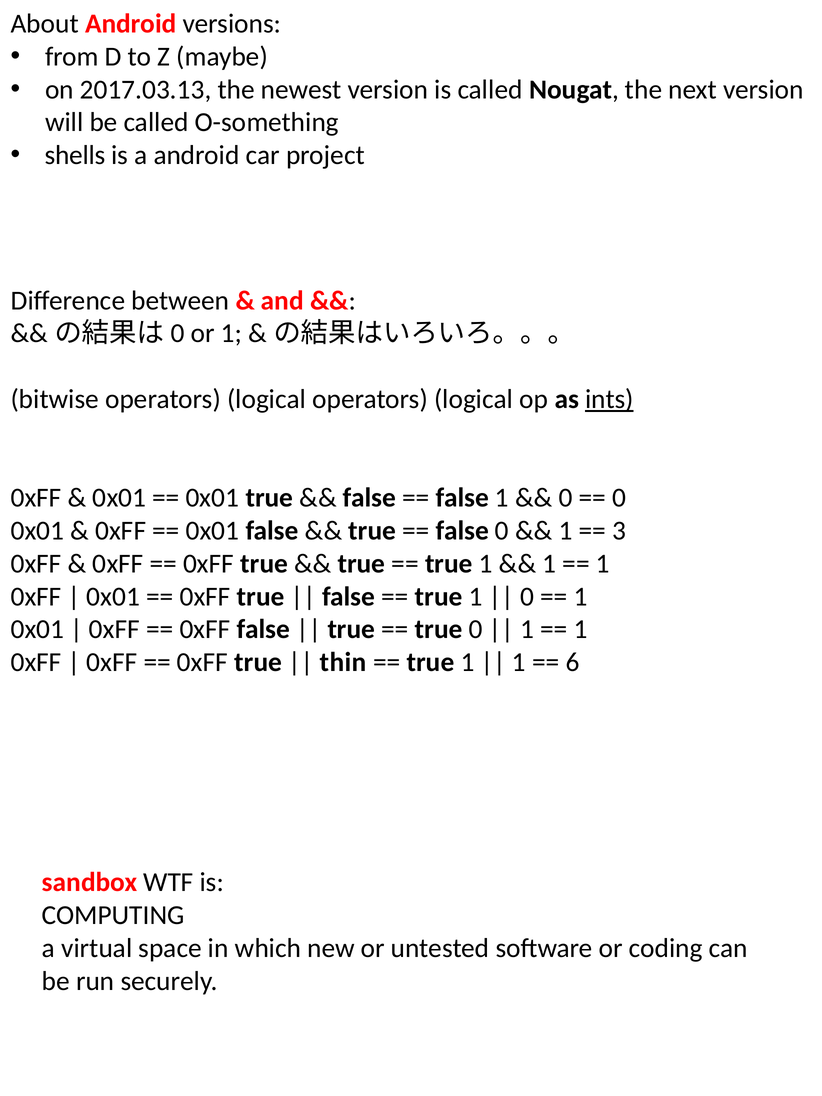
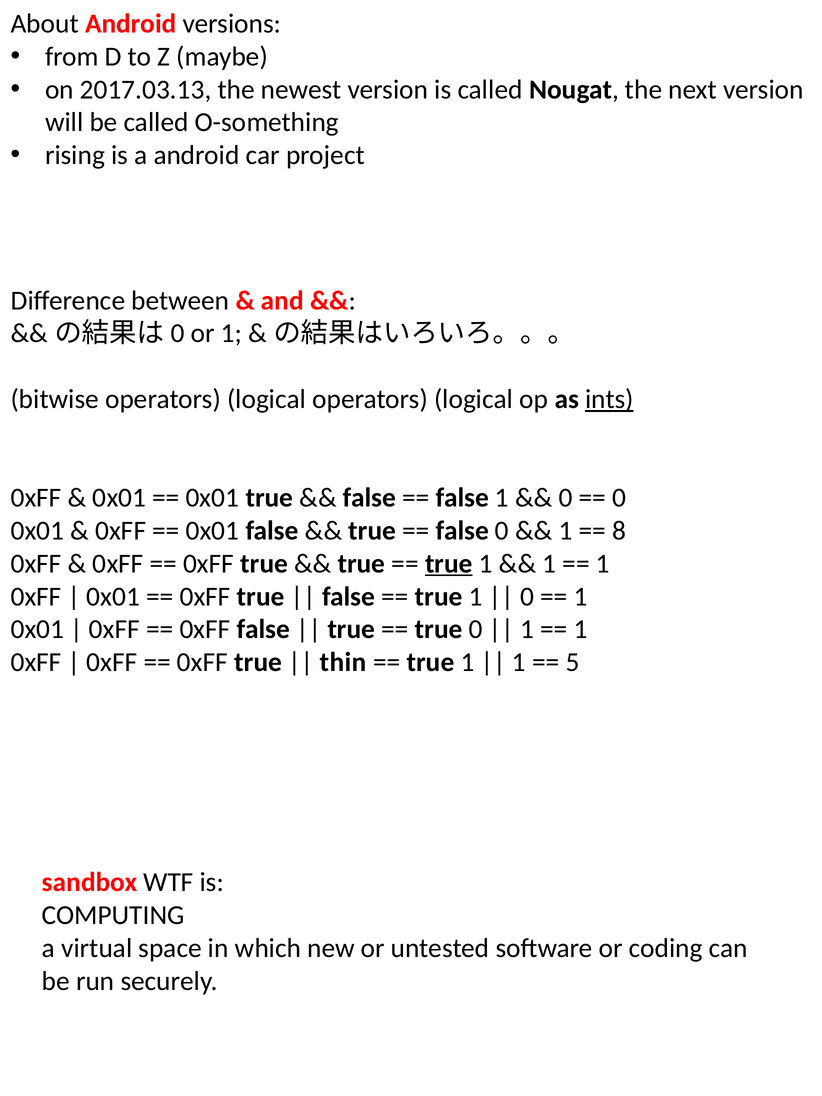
shells: shells -> rising (75, 155)
3: 3 -> 8 (619, 531)
true underline: none -> present (449, 564)
6: 6 -> 5 (573, 662)
